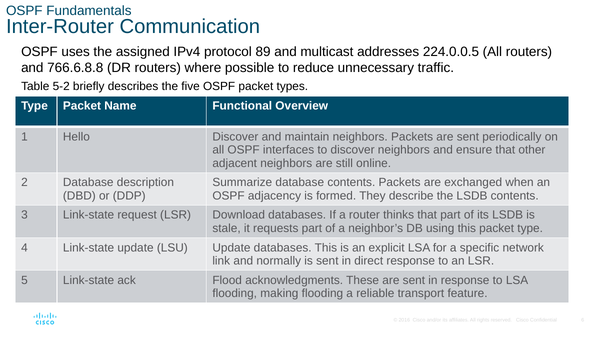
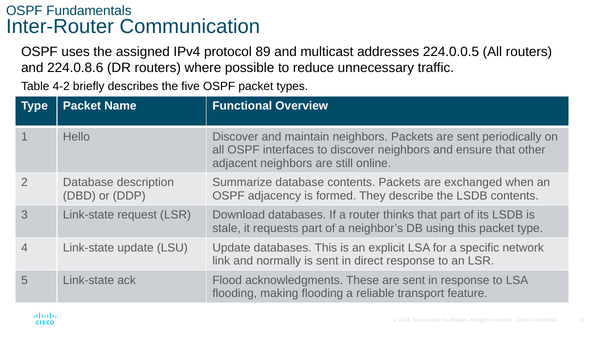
766.6.8.8: 766.6.8.8 -> 224.0.8.6 (75, 68)
5-2: 5-2 -> 4-2 (61, 86)
